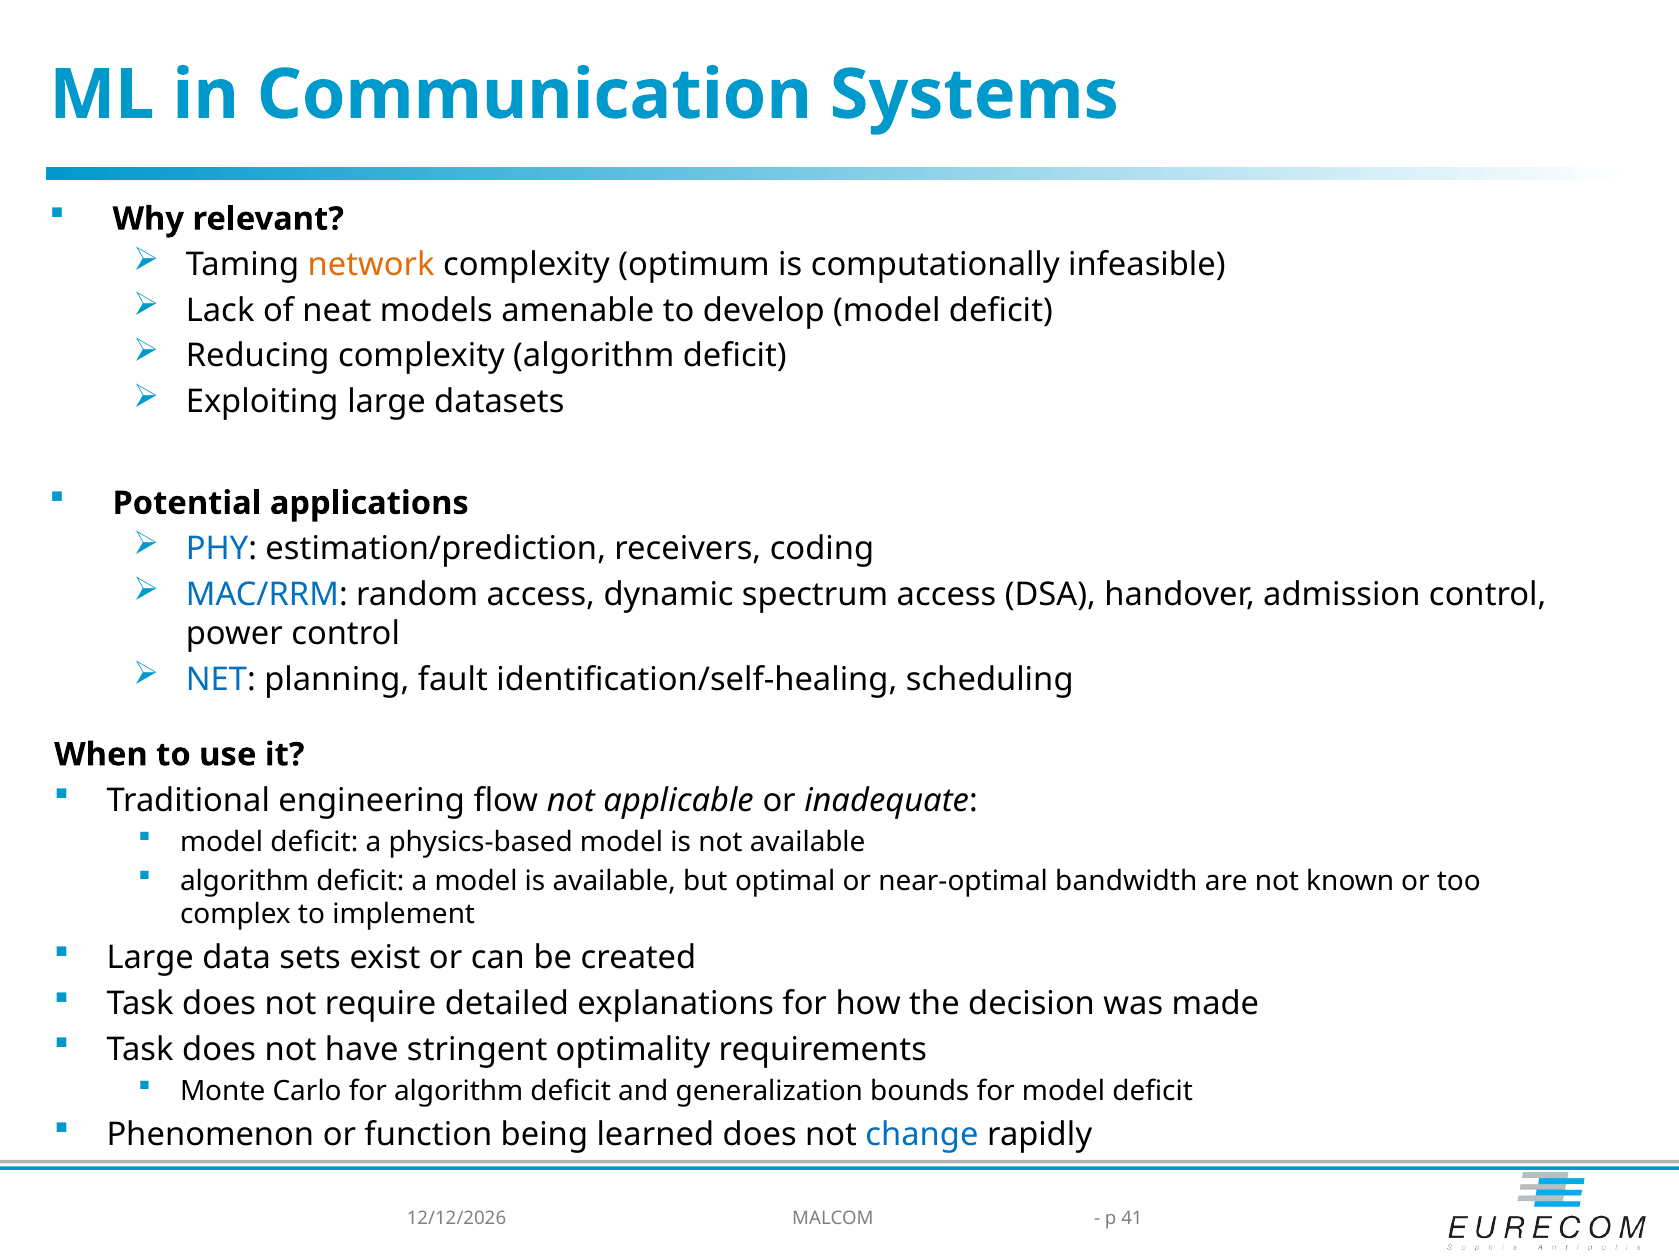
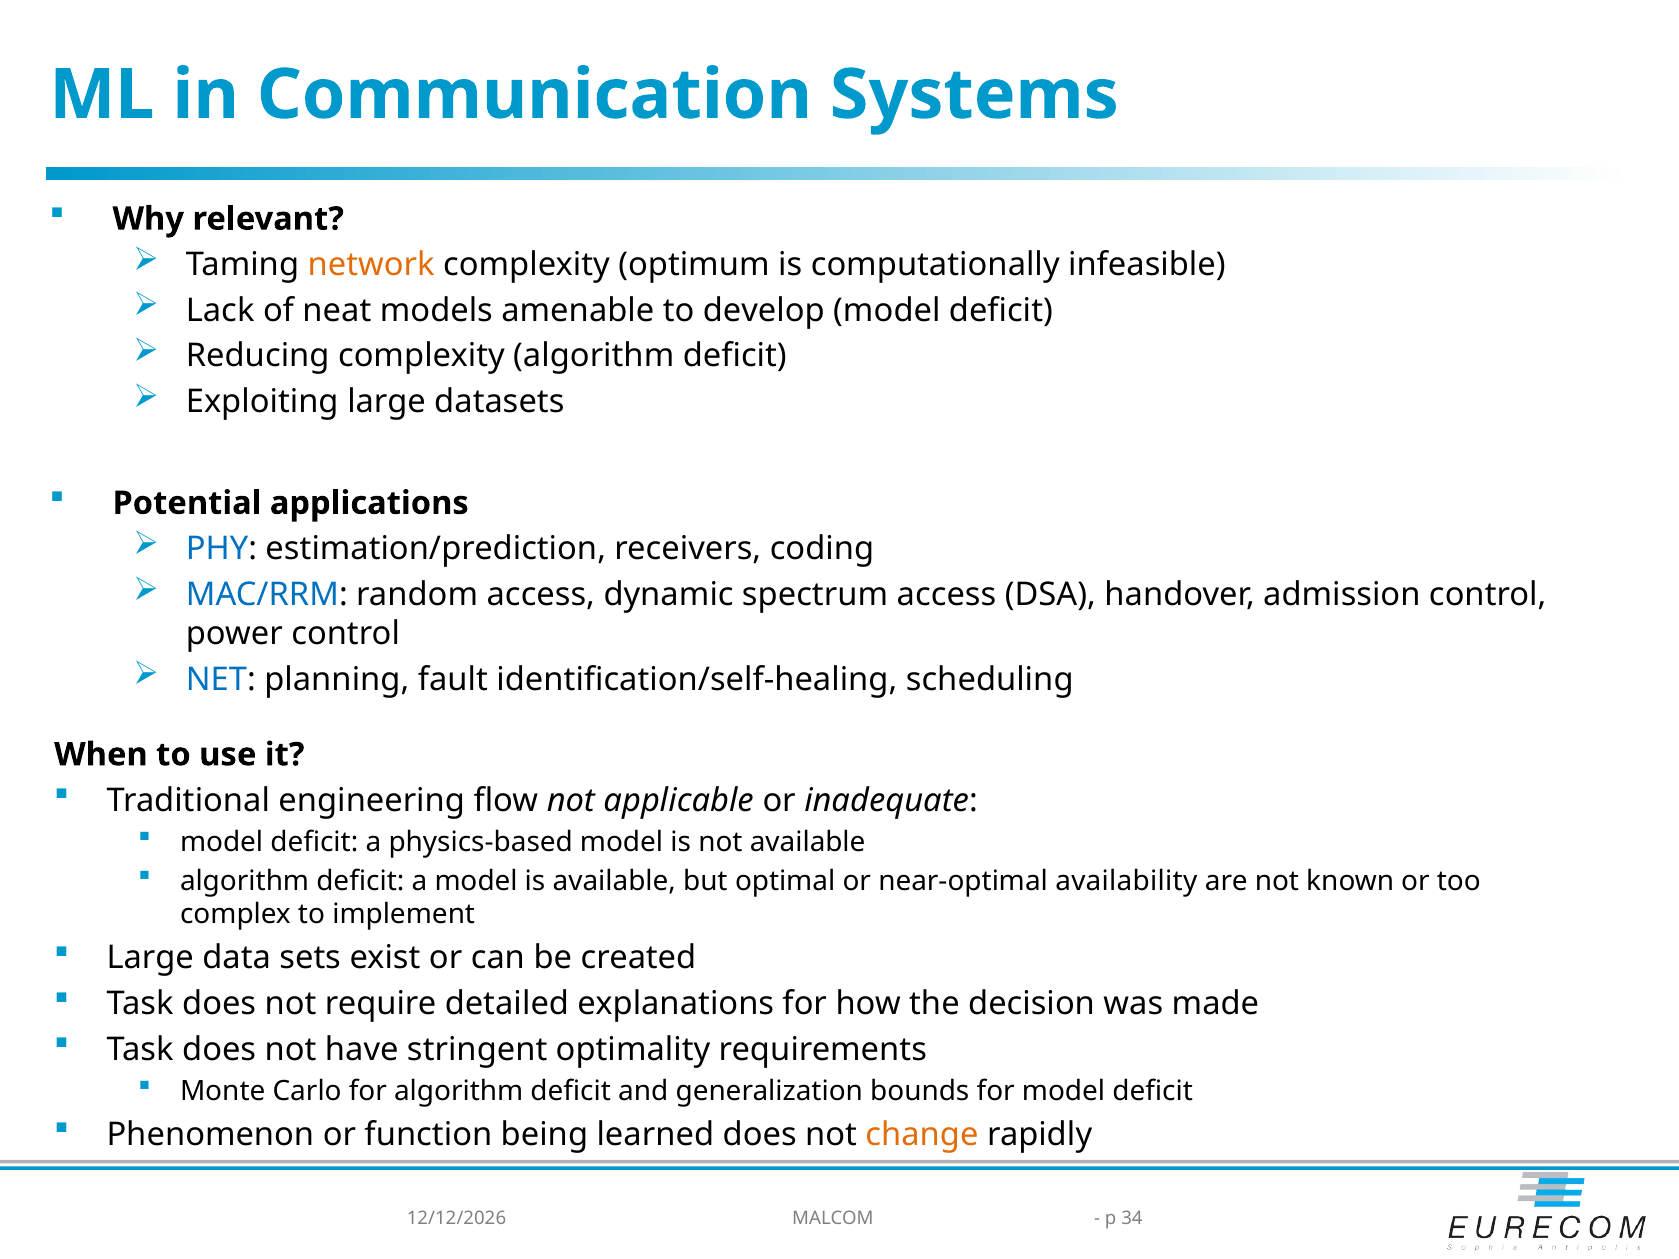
bandwidth: bandwidth -> availability (1126, 881)
change colour: blue -> orange (922, 1135)
41: 41 -> 34 (1132, 1219)
